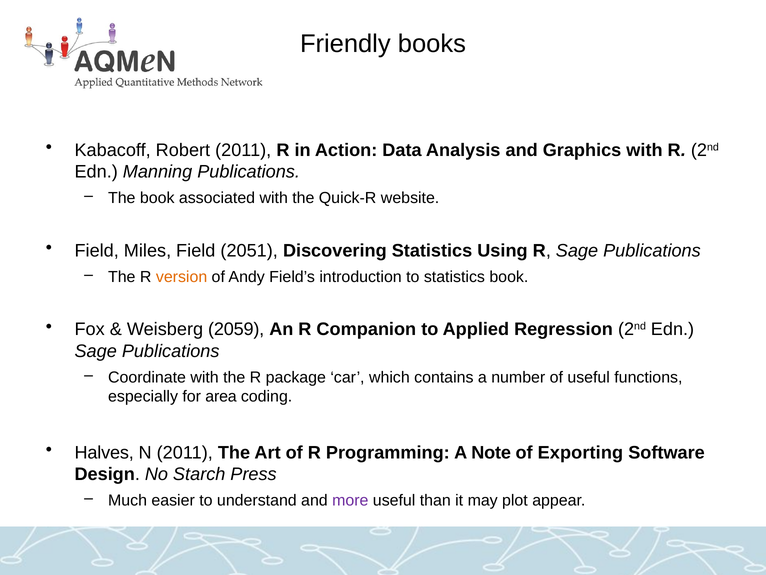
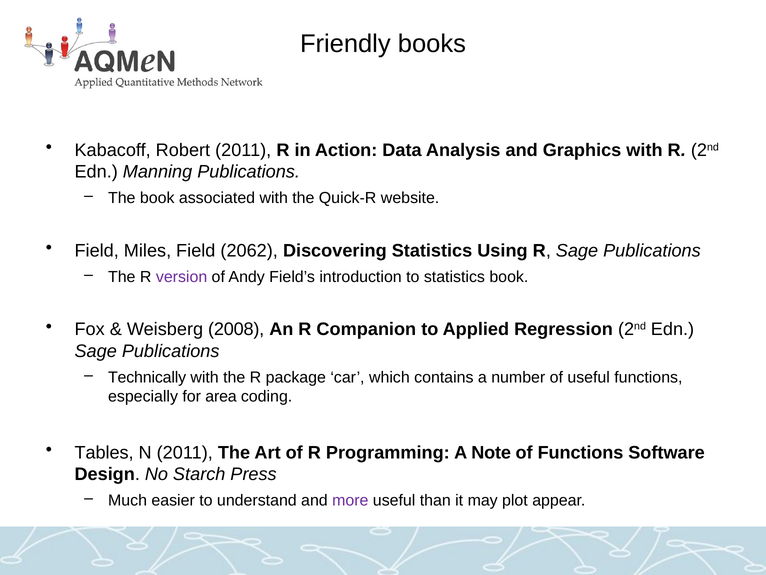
2051: 2051 -> 2062 (249, 250)
version colour: orange -> purple (182, 277)
2059: 2059 -> 2008 (236, 329)
Coordinate: Coordinate -> Technically (147, 377)
Halves: Halves -> Tables (104, 452)
of Exporting: Exporting -> Functions (580, 452)
